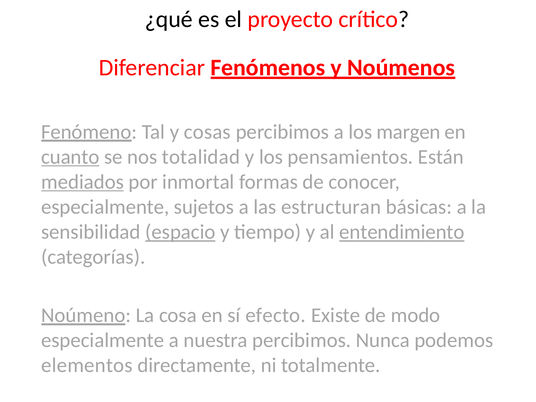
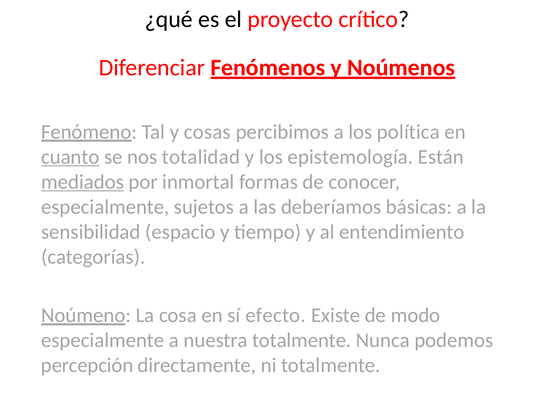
margen: margen -> política (408, 132)
pensamientos: pensamientos -> epistemología (350, 157)
estructuran: estructuran -> deberíamos (331, 207)
espacio underline: present -> none (180, 232)
entendimiento underline: present -> none (402, 232)
nuestra percibimos: percibimos -> totalmente (302, 340)
elementos: elementos -> percepción (87, 365)
